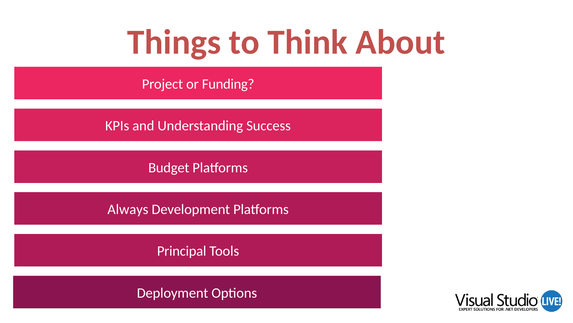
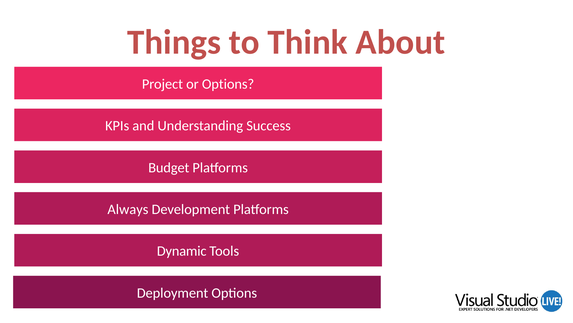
or Funding: Funding -> Options (228, 84)
Principal: Principal -> Dynamic (182, 251)
